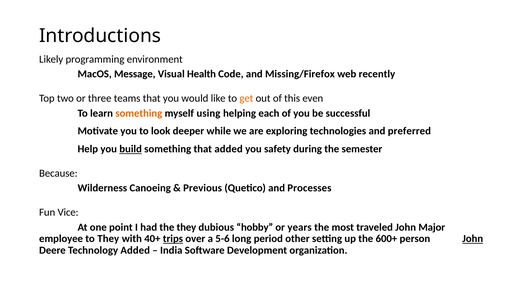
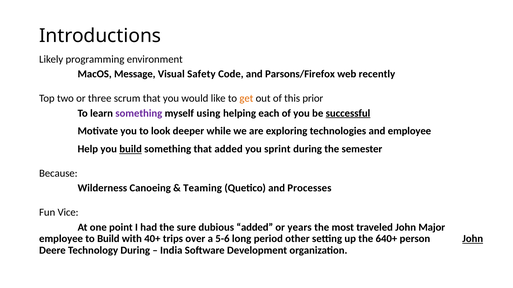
Health: Health -> Safety (201, 74)
Missing/Firefox: Missing/Firefox -> Parsons/Firefox (300, 74)
teams: teams -> scrum (127, 99)
even: even -> prior (313, 99)
something colour: orange -> purple (139, 113)
successful underline: none -> present (348, 113)
and preferred: preferred -> employee (409, 131)
safety: safety -> sprint (277, 149)
Previous: Previous -> Teaming (203, 188)
the they: they -> sure (186, 228)
dubious hobby: hobby -> added (255, 228)
to They: They -> Build (108, 239)
trips underline: present -> none (173, 239)
600+: 600+ -> 640+ (386, 239)
Technology Added: Added -> During (135, 251)
